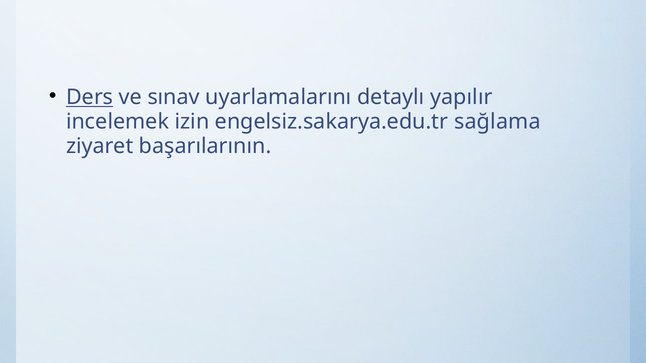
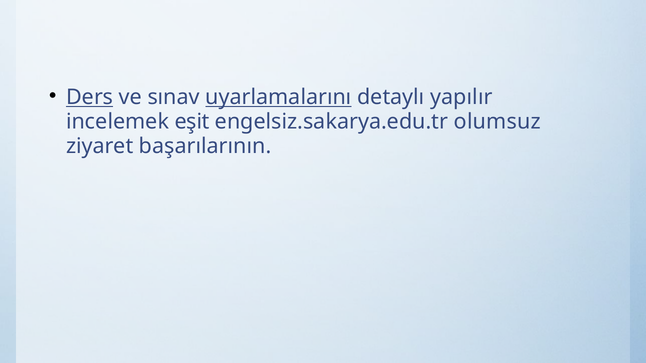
uyarlamalarını underline: none -> present (278, 97)
izin: izin -> eşit (192, 122)
sağlama: sağlama -> olumsuz (497, 122)
